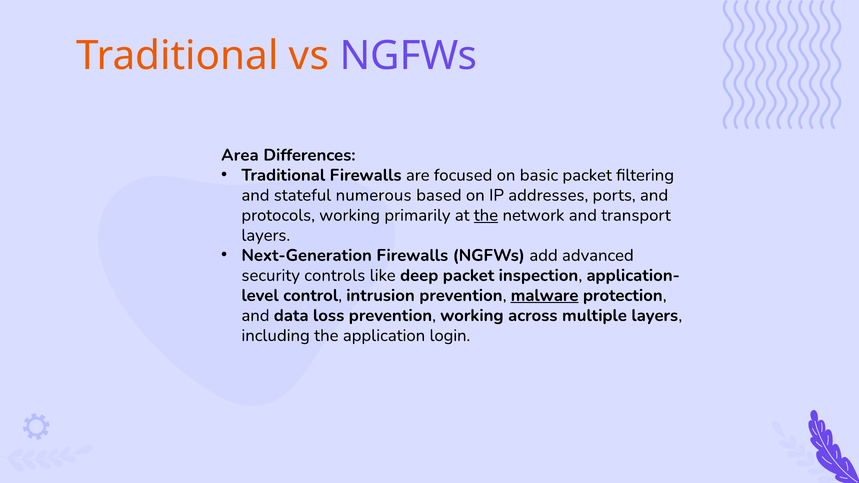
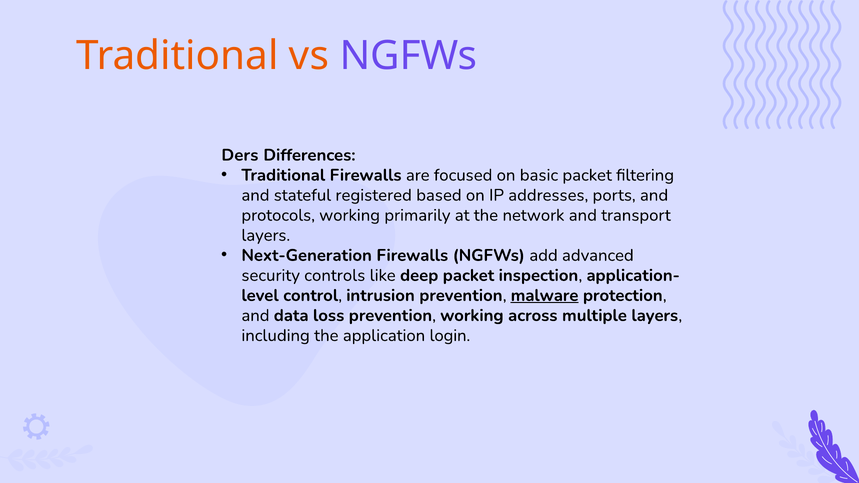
Area: Area -> Ders (240, 155)
numerous: numerous -> registered (374, 195)
the underline: present -> none (486, 215)
